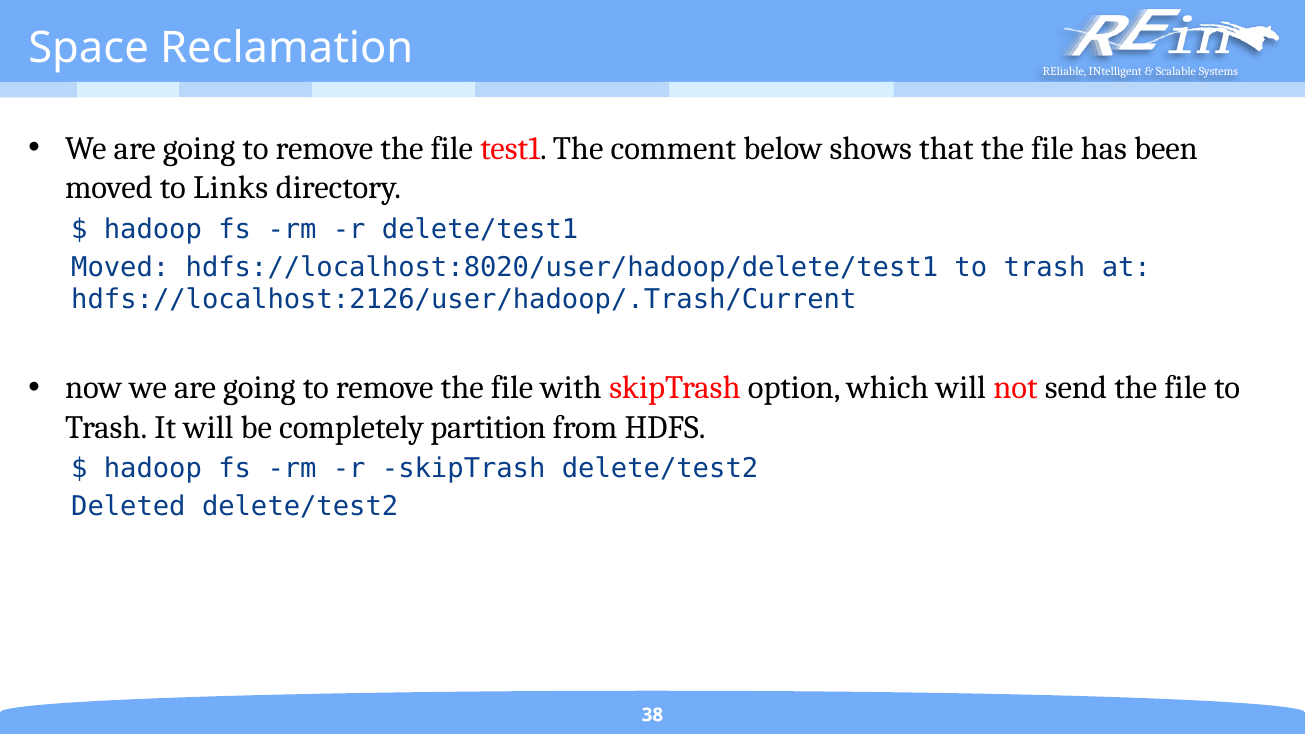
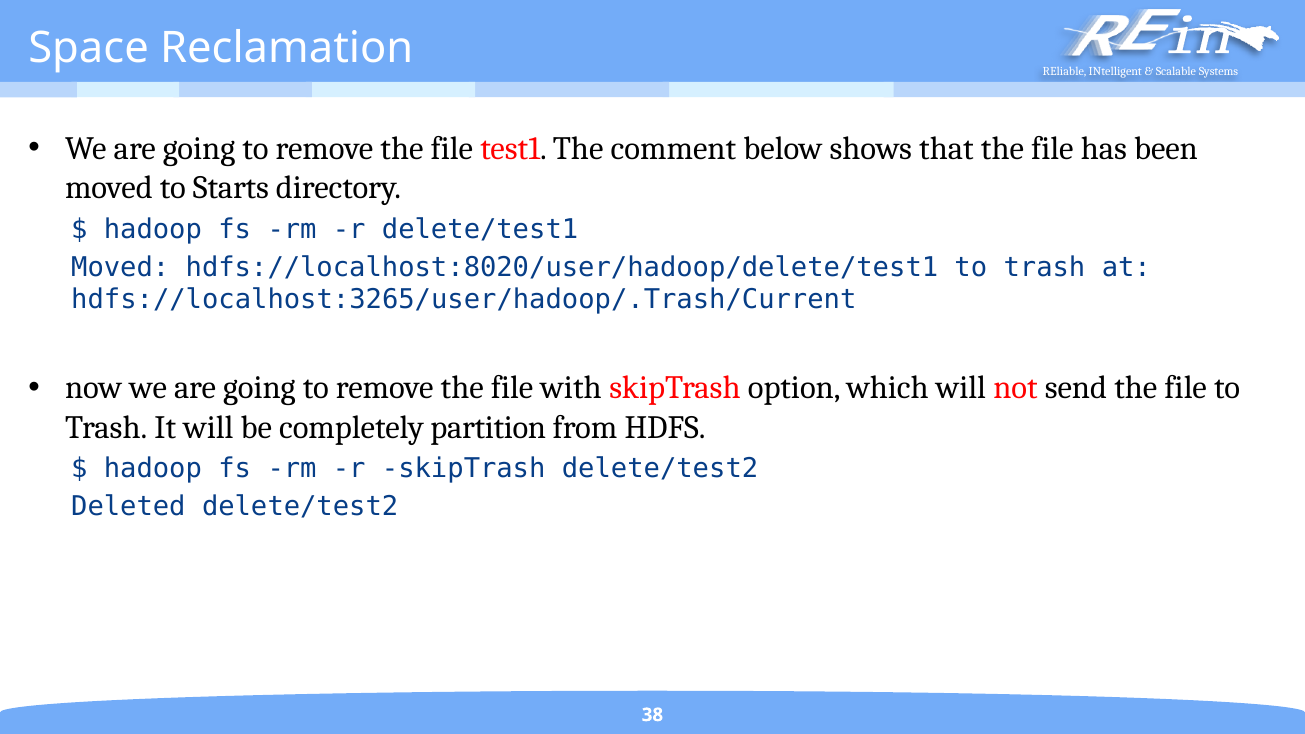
Links: Links -> Starts (231, 188)
hdfs://localhost:2126/user/hadoop/.Trash/Current: hdfs://localhost:2126/user/hadoop/.Trash/Current -> hdfs://localhost:3265/user/hadoop/.Trash/Current (464, 300)
